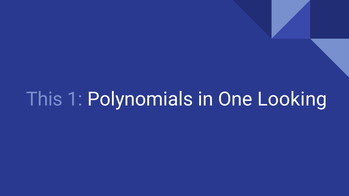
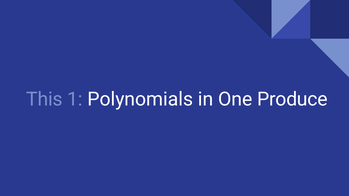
Looking: Looking -> Produce (292, 100)
